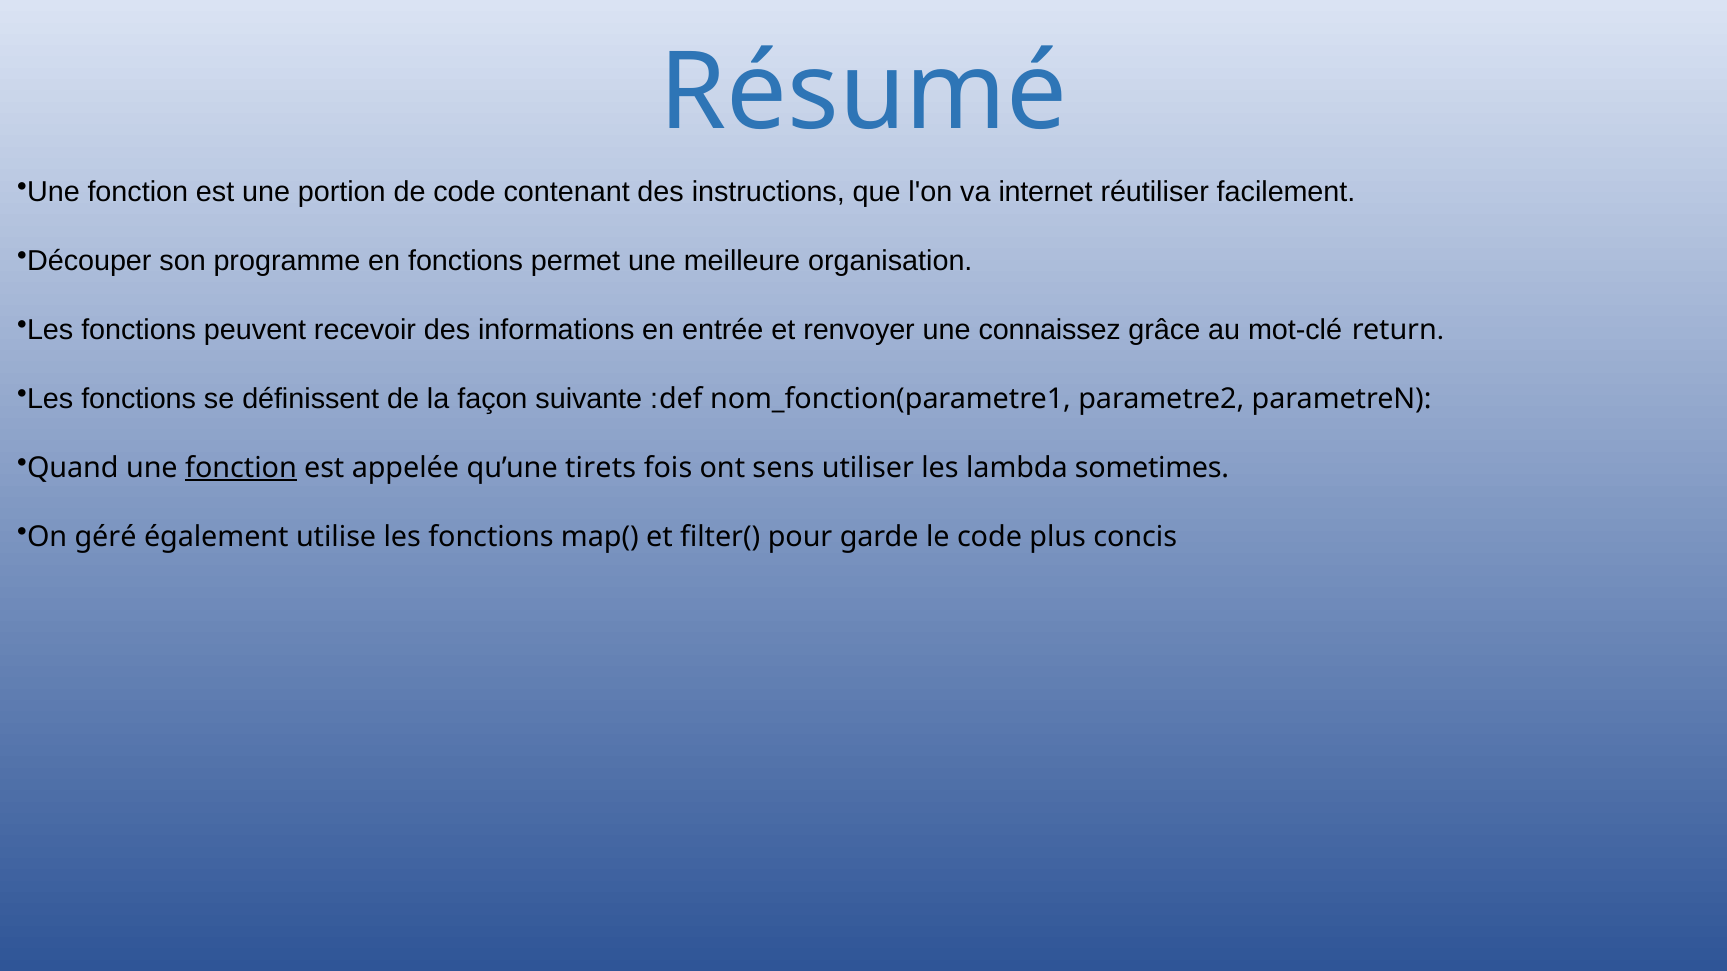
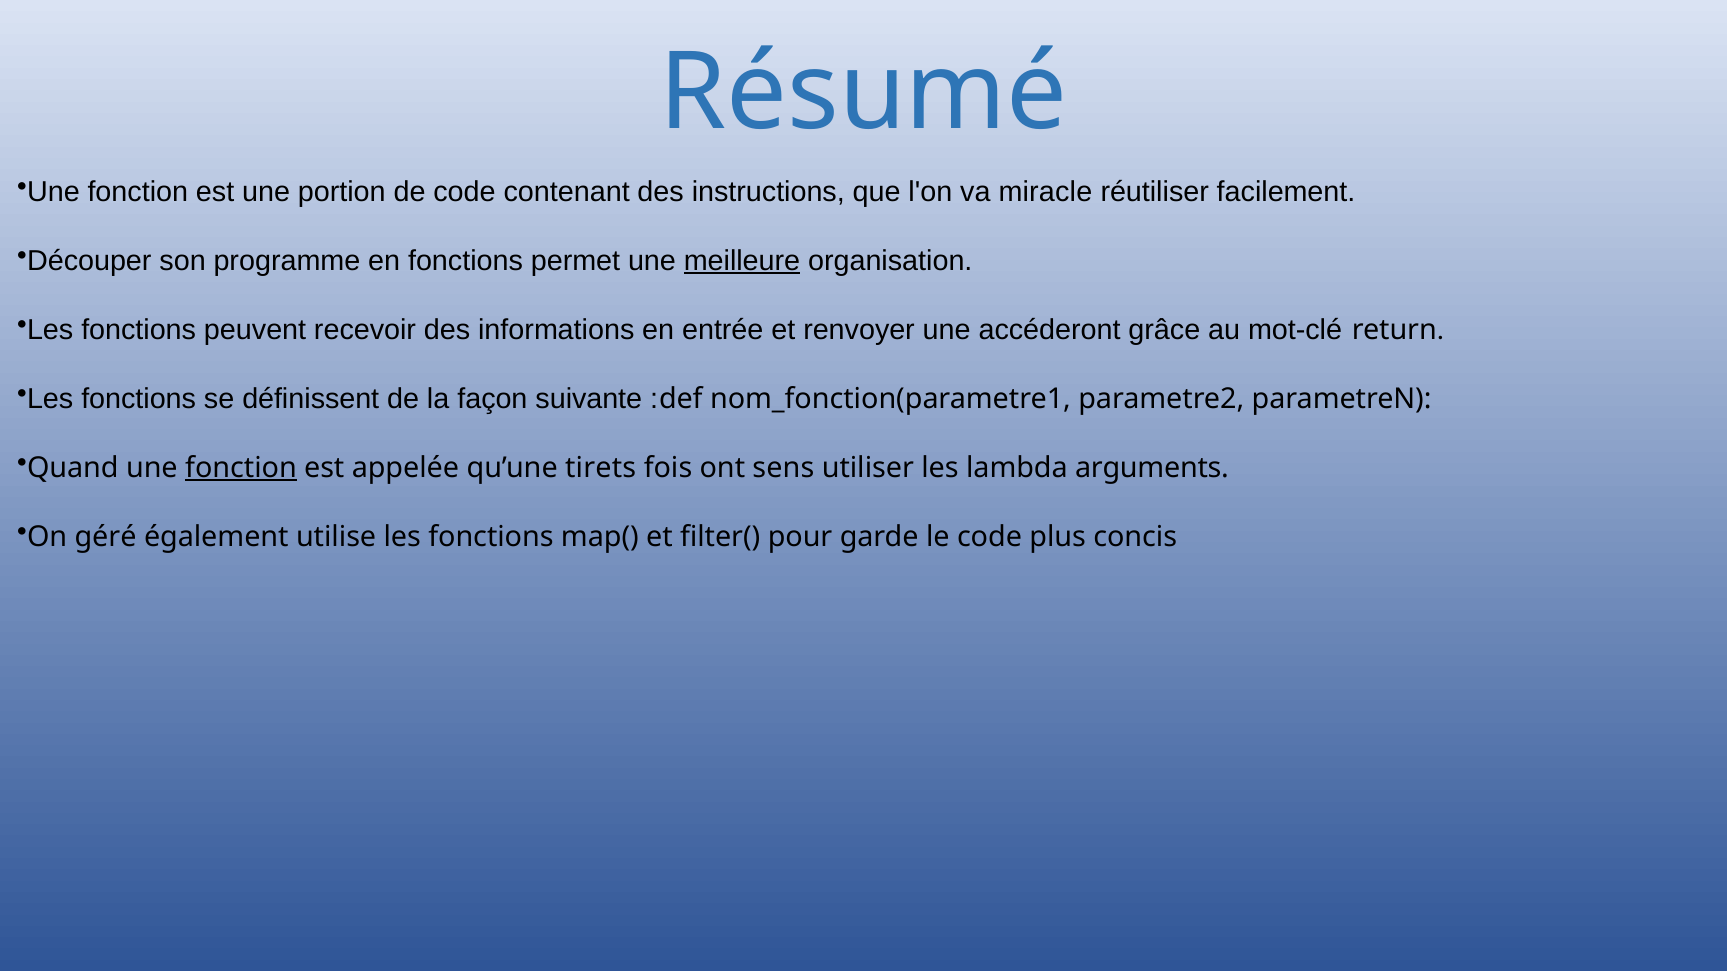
internet: internet -> miracle (1045, 192)
meilleure underline: none -> present (742, 261)
connaissez: connaissez -> accéderont (1050, 330)
sometimes: sometimes -> arguments (1152, 468)
